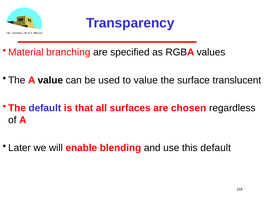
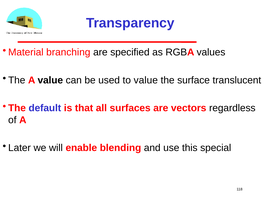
chosen: chosen -> vectors (189, 108)
this default: default -> special (216, 148)
